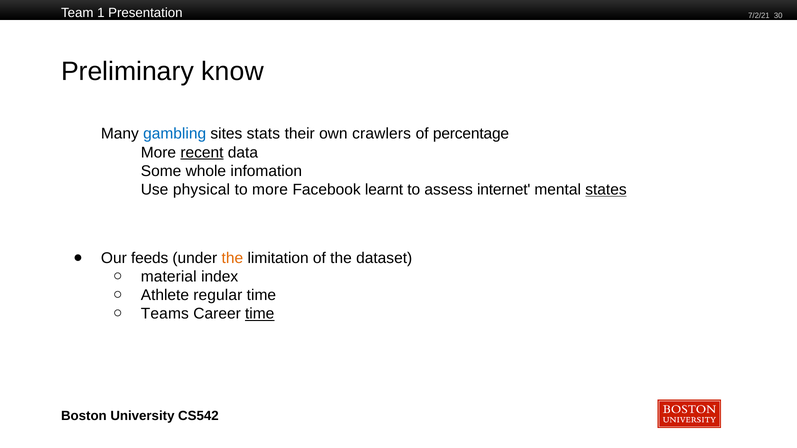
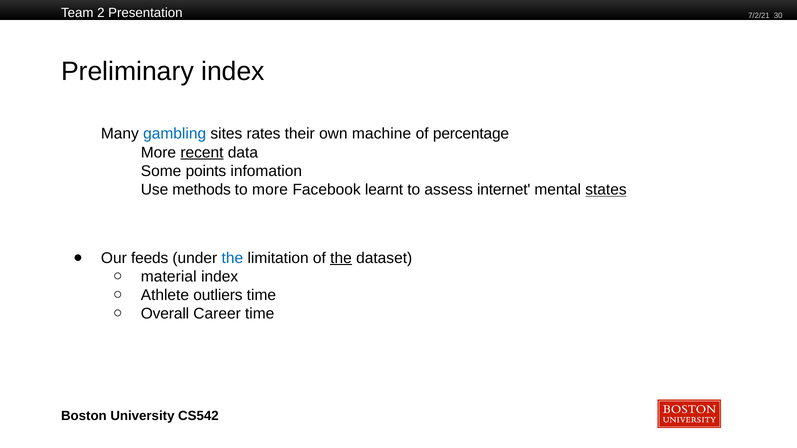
1: 1 -> 2 (101, 13)
Preliminary know: know -> index (233, 72)
stats: stats -> rates (264, 134)
crawlers: crawlers -> machine (382, 134)
whole: whole -> points (206, 171)
physical: physical -> methods (202, 190)
the colour: orange -> blue (232, 258)
the underline: none -> present (341, 258)
regular: regular -> outliers (218, 295)
Teams: Teams -> Overall (165, 314)
time underline: present -> none (260, 314)
